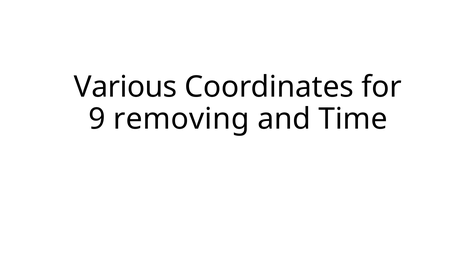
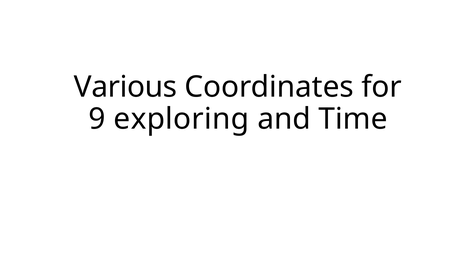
removing: removing -> exploring (181, 119)
